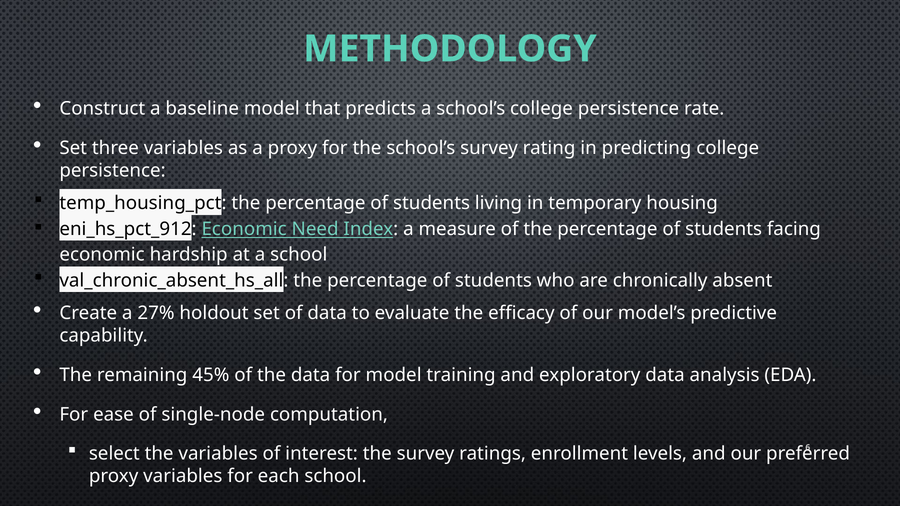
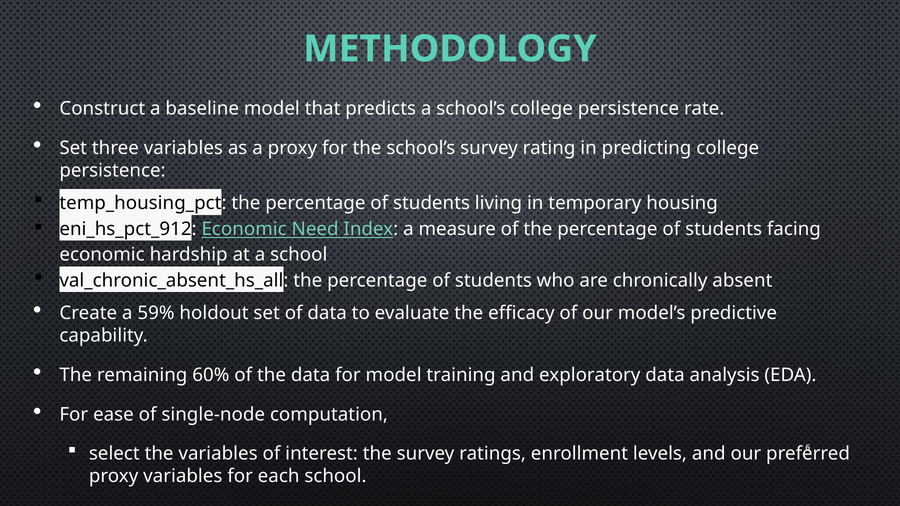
27%: 27% -> 59% (156, 313)
45%: 45% -> 60% (211, 375)
